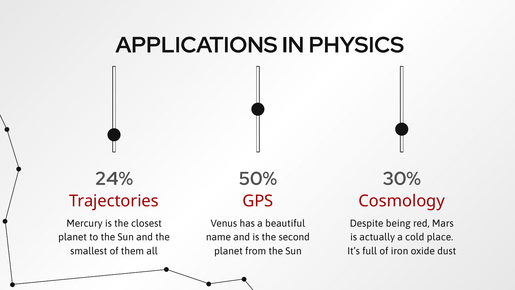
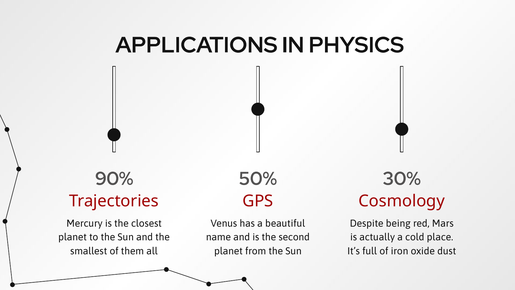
24%: 24% -> 90% (114, 179)
